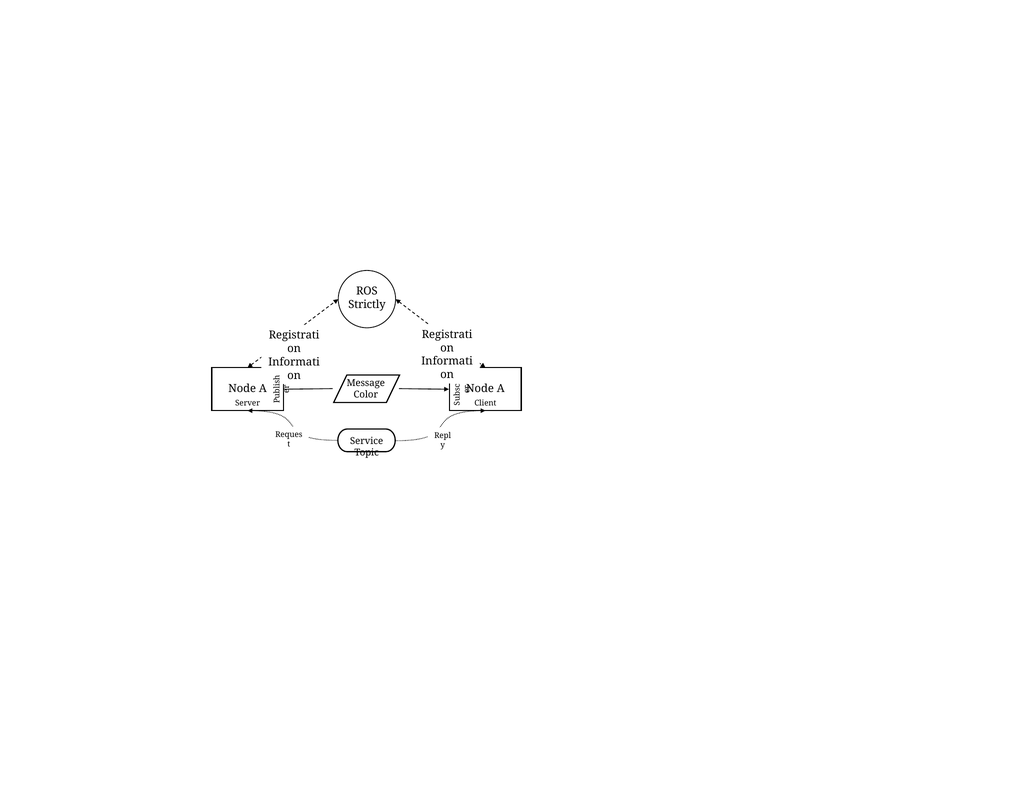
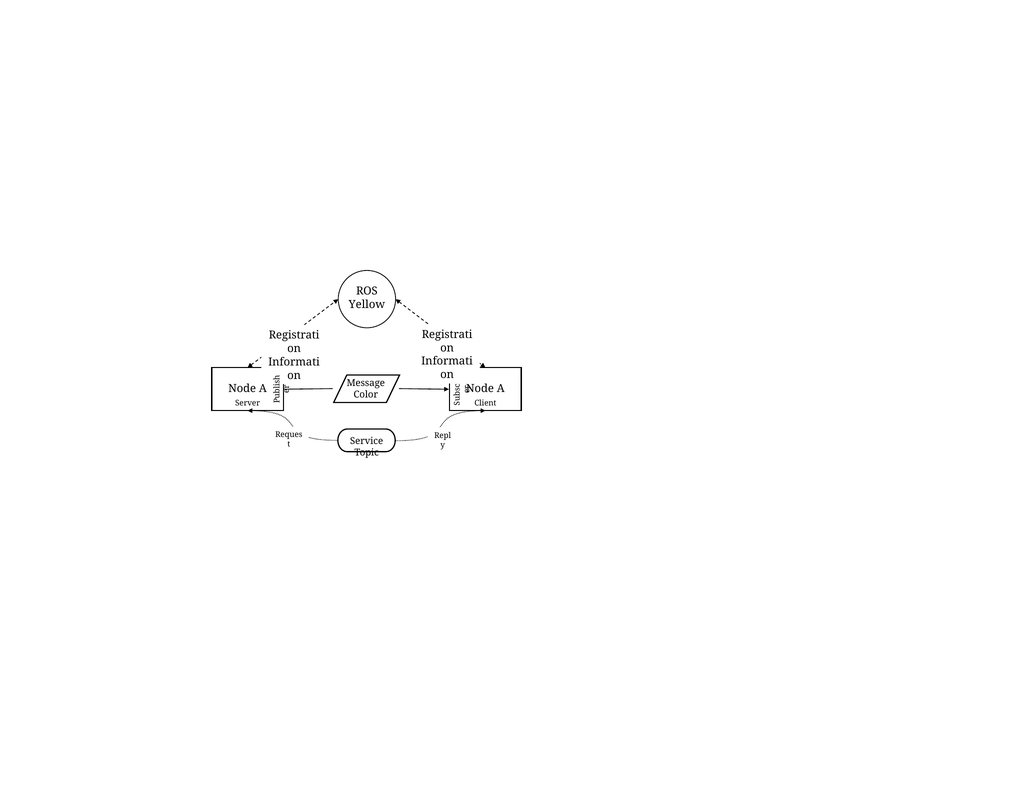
Strictly: Strictly -> Yellow (367, 304)
